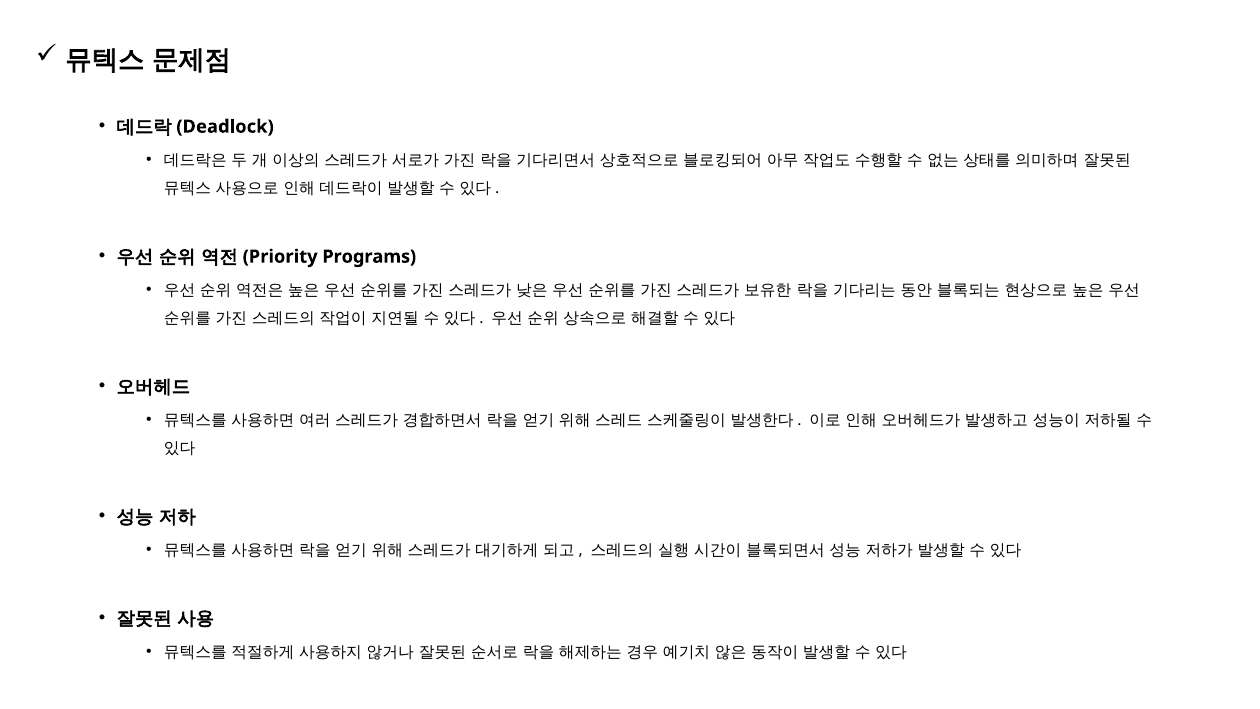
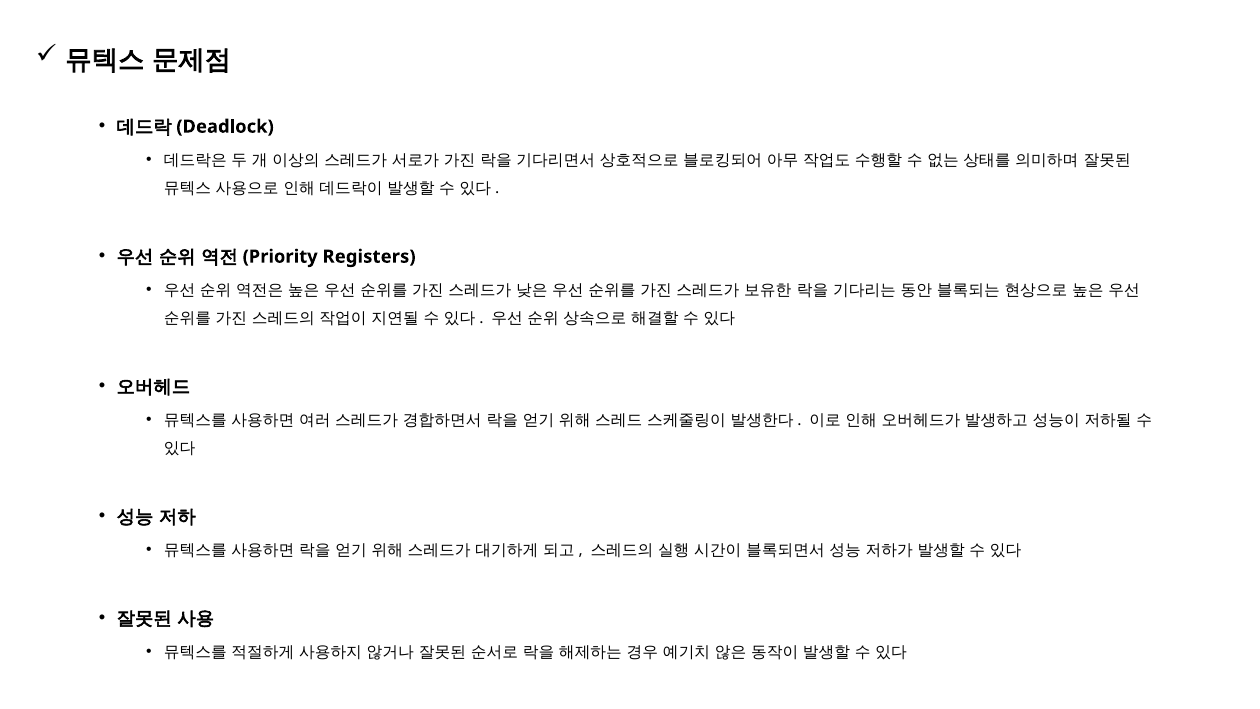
Programs: Programs -> Registers (369, 257)
